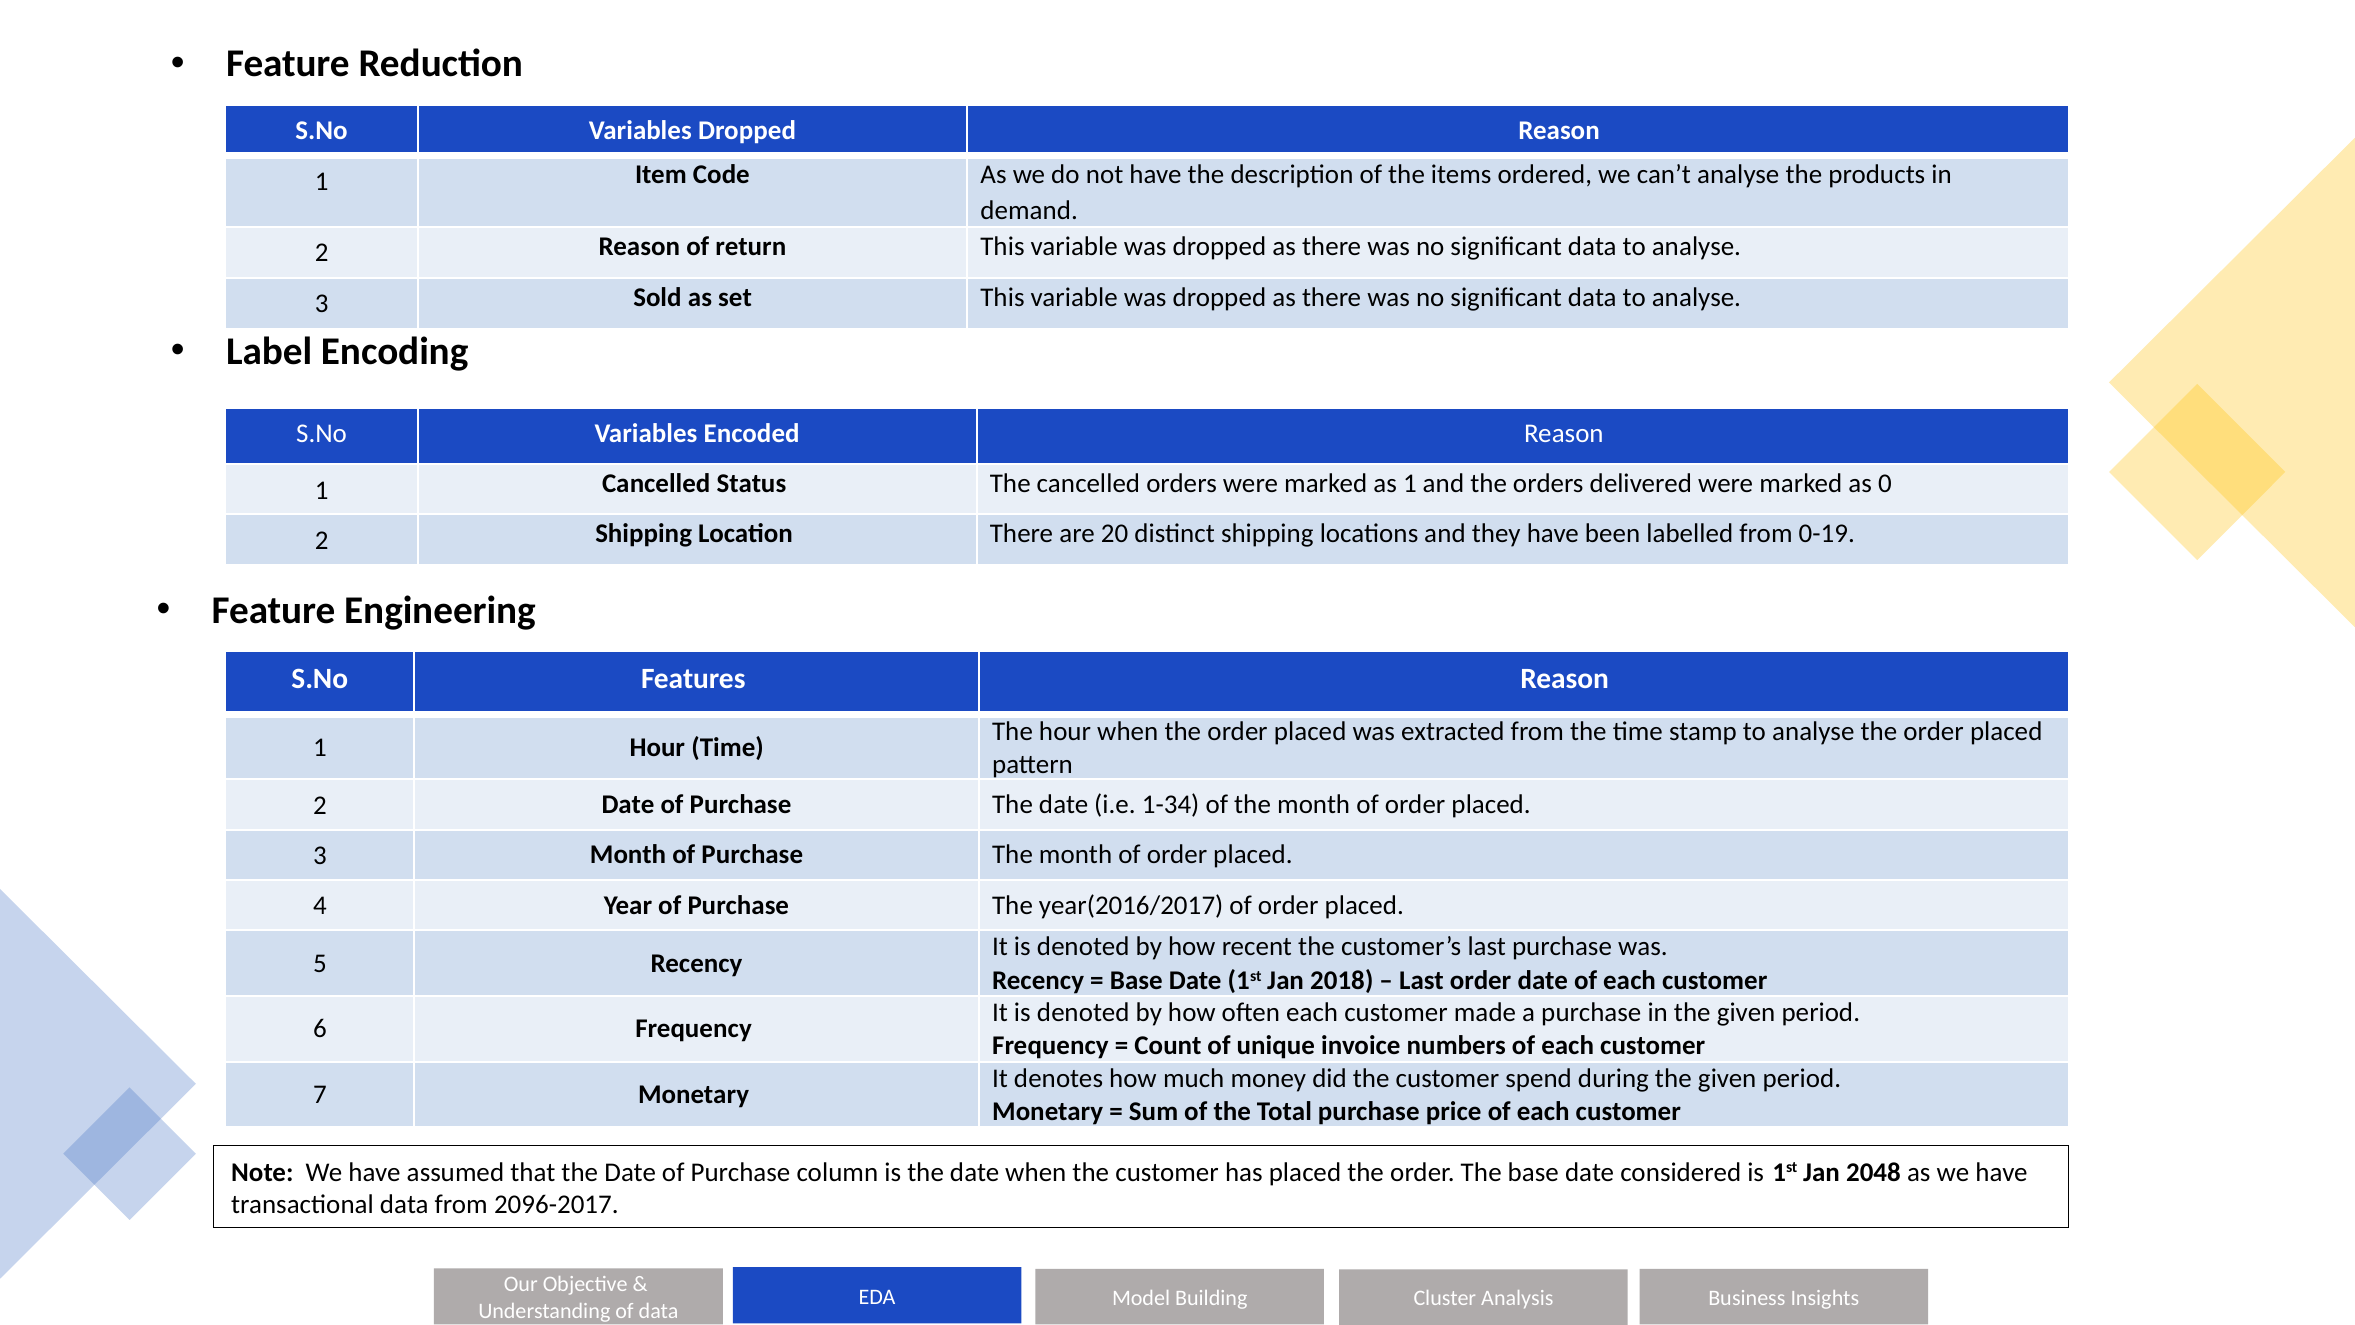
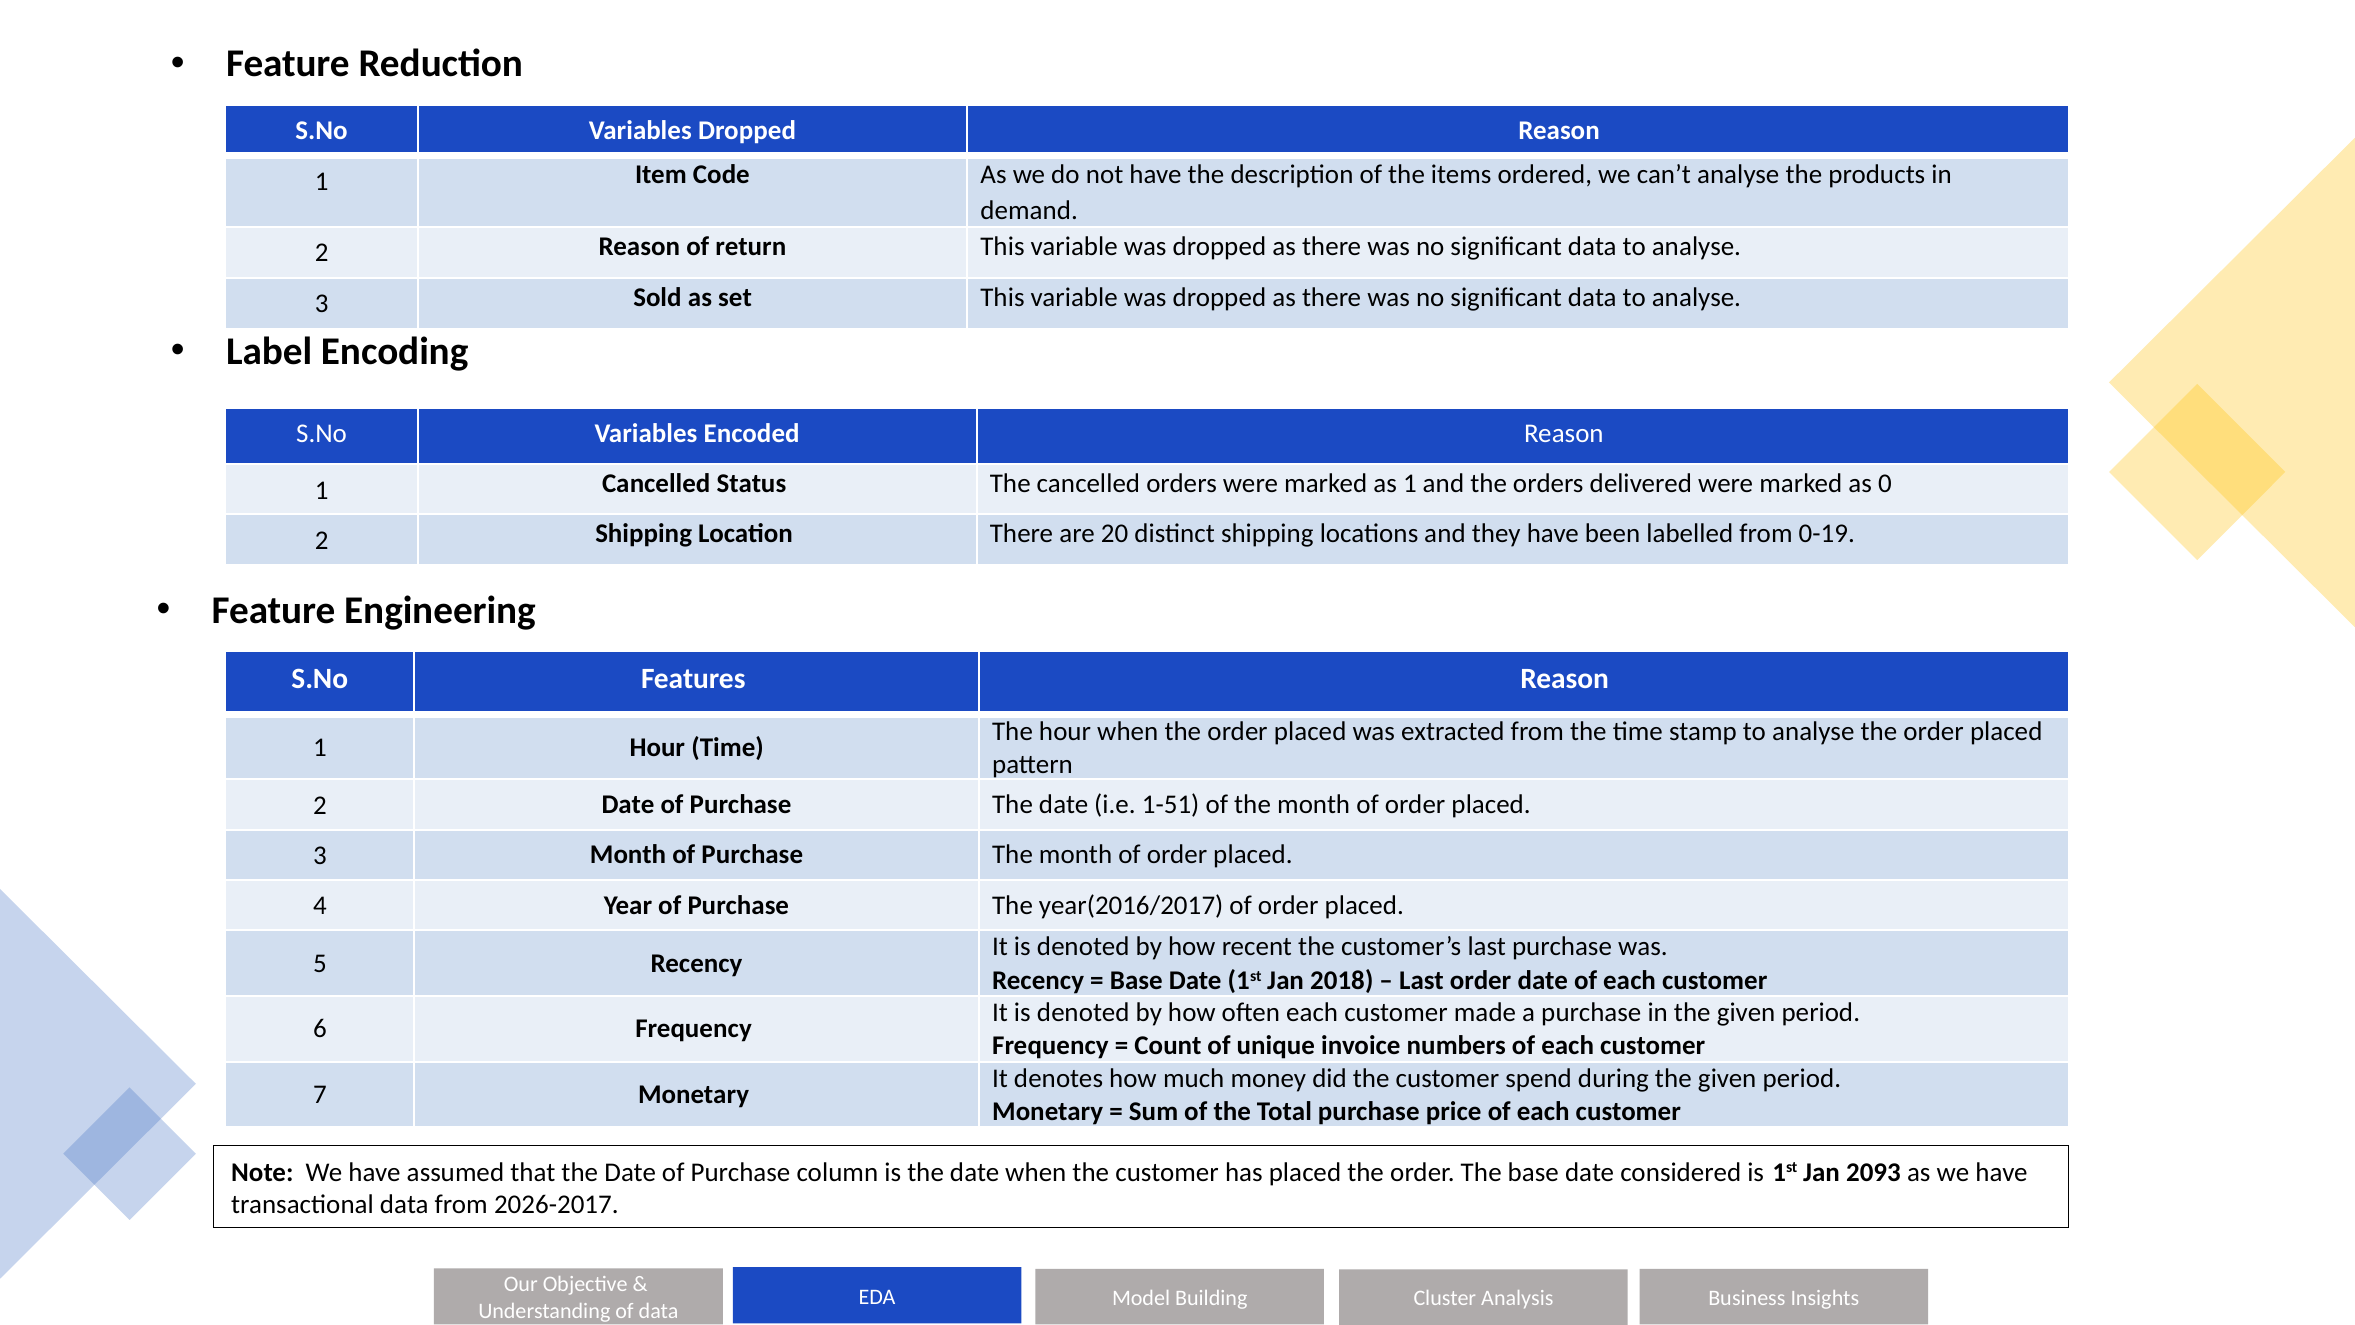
1-34: 1-34 -> 1-51 (1171, 805)
2048: 2048 -> 2093 (1873, 1172)
2096-2017: 2096-2017 -> 2026-2017 (556, 1204)
